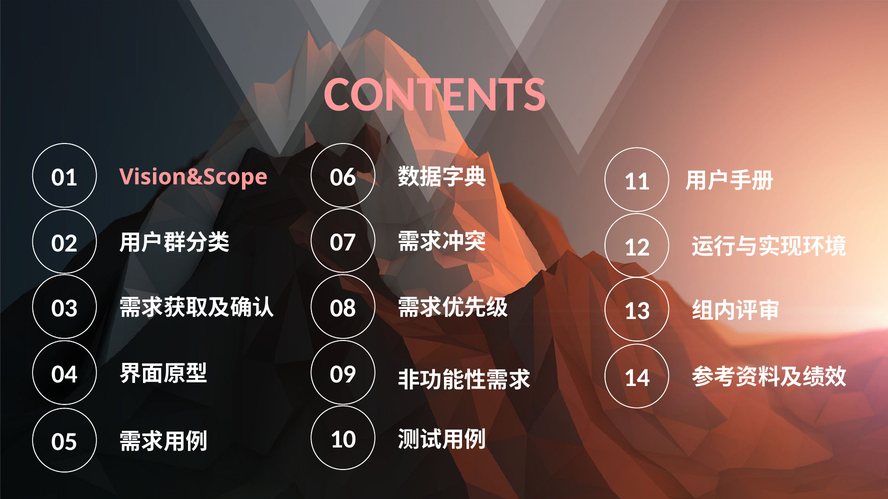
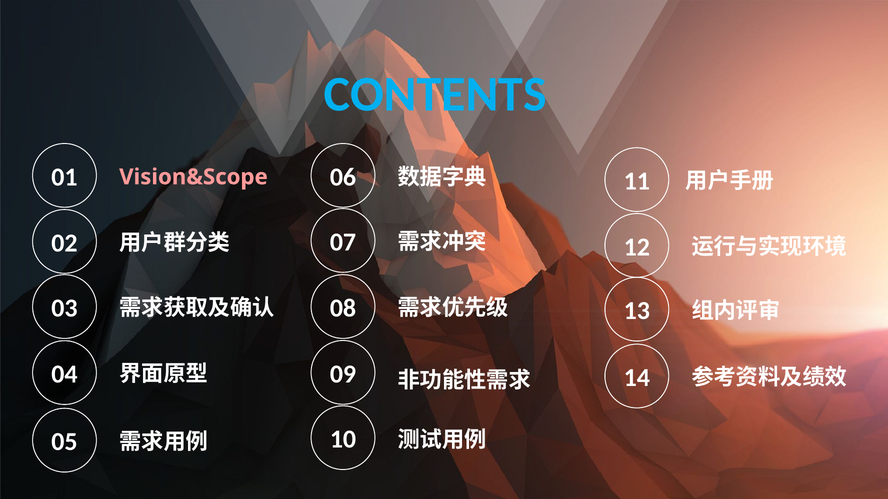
CONTENTS colour: pink -> light blue (435, 94)
